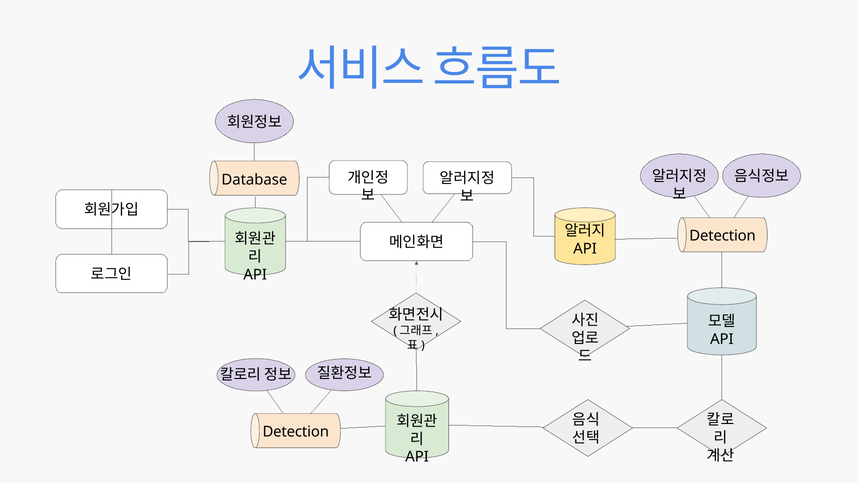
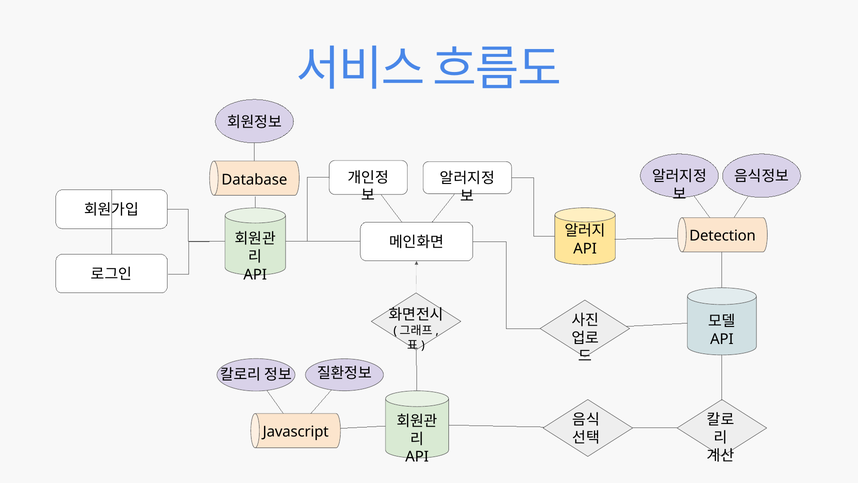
Detection: Detection -> Javascript (296, 431)
